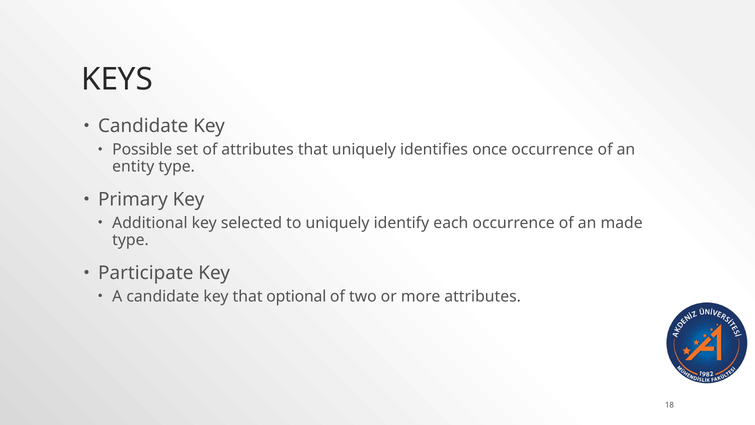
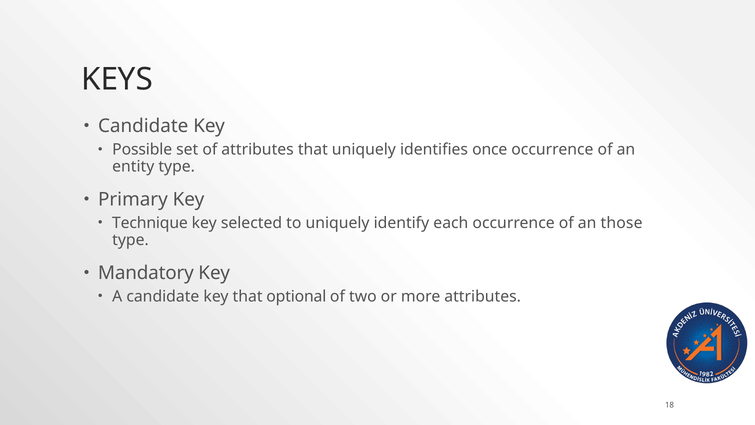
Additional: Additional -> Technique (150, 223)
made: made -> those (622, 223)
Participate: Participate -> Mandatory (146, 273)
